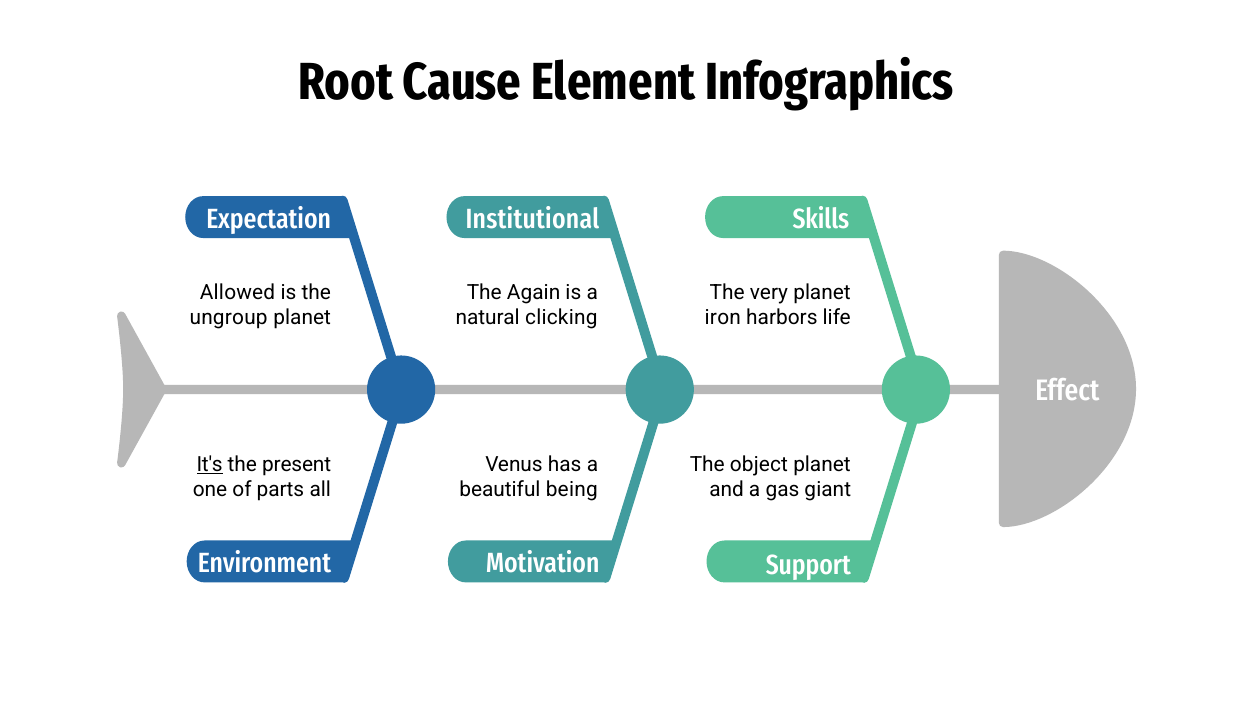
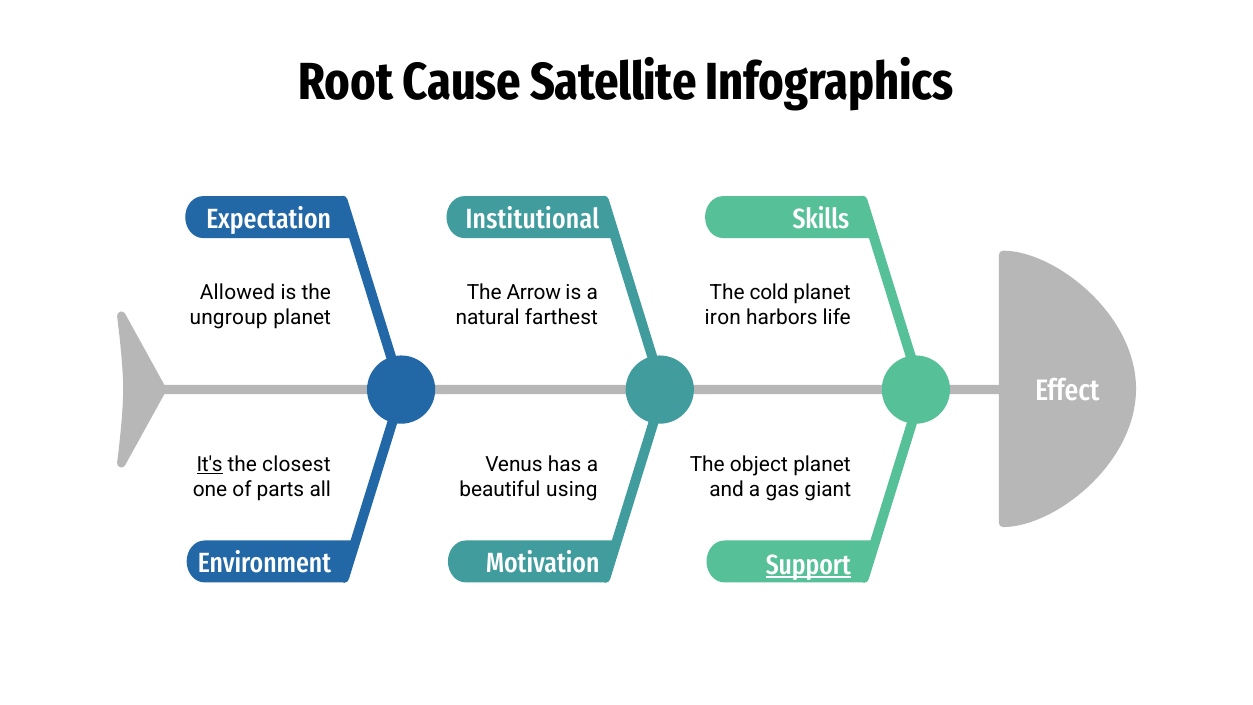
Element: Element -> Satellite (614, 83)
Again: Again -> Arrow (534, 293)
very: very -> cold (769, 293)
clicking: clicking -> farthest (561, 318)
present: present -> closest (296, 465)
being: being -> using (572, 490)
Support underline: none -> present (808, 565)
